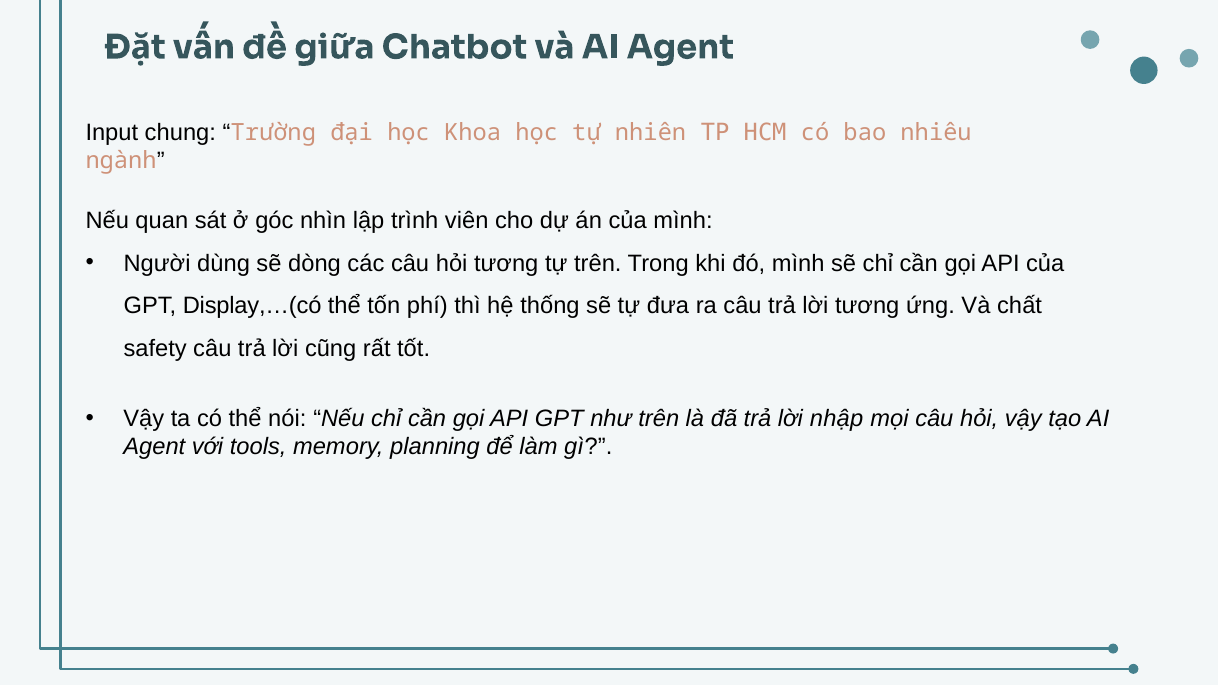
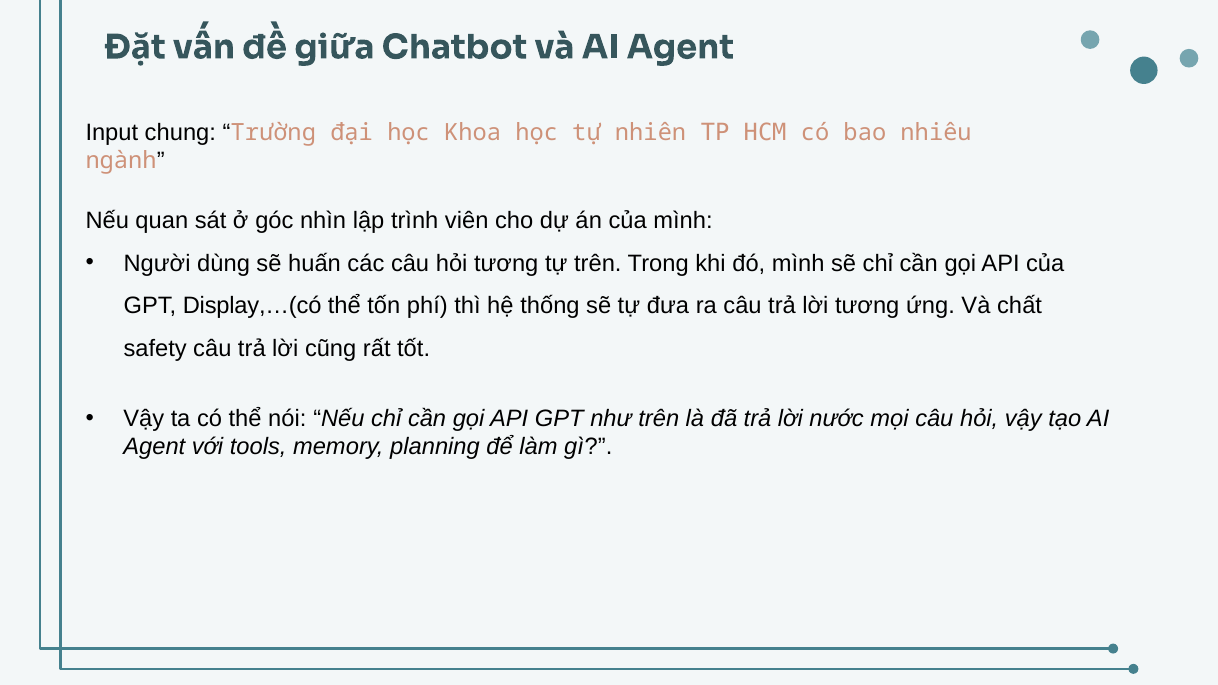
dòng: dòng -> huấn (314, 263)
nhập: nhập -> nước (837, 419)
